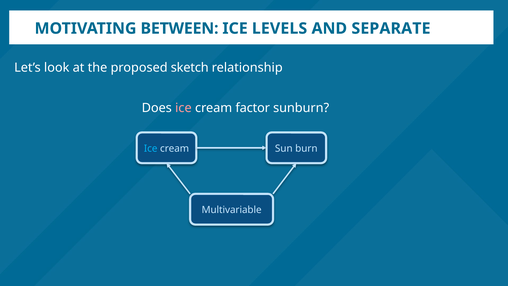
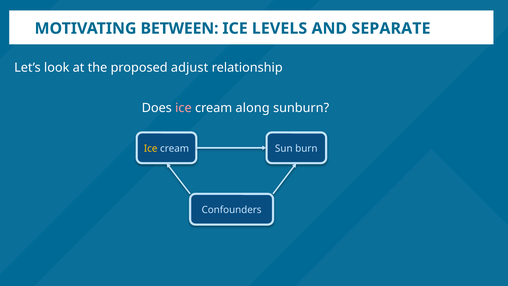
sketch: sketch -> adjust (190, 68)
factor: factor -> along (253, 108)
Ice colour: light blue -> yellow (151, 148)
Multivariable: Multivariable -> Confounders (232, 210)
